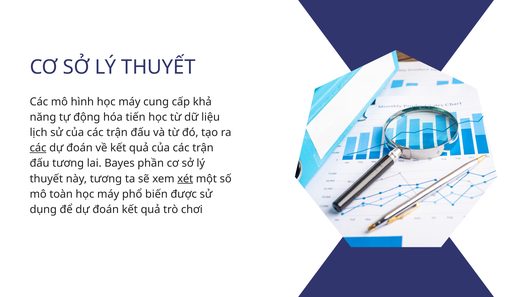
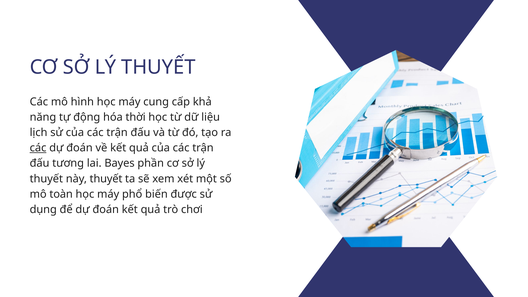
tiến: tiến -> thời (136, 117)
này tương: tương -> thuyết (106, 179)
xét underline: present -> none (185, 179)
